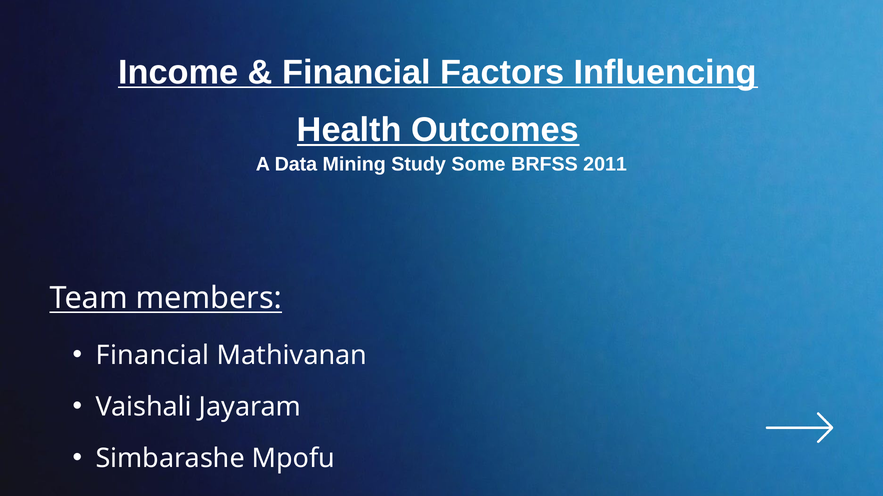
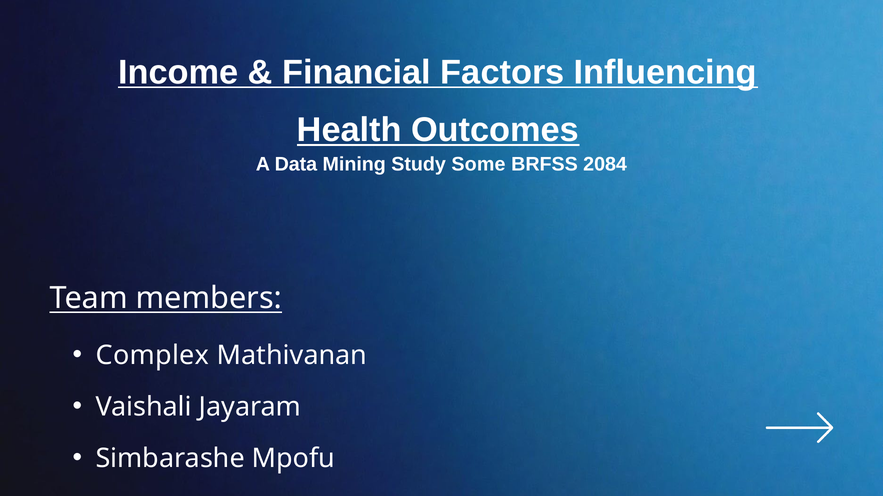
2011: 2011 -> 2084 (605, 164)
Financial: Financial -> Complex (153, 356)
